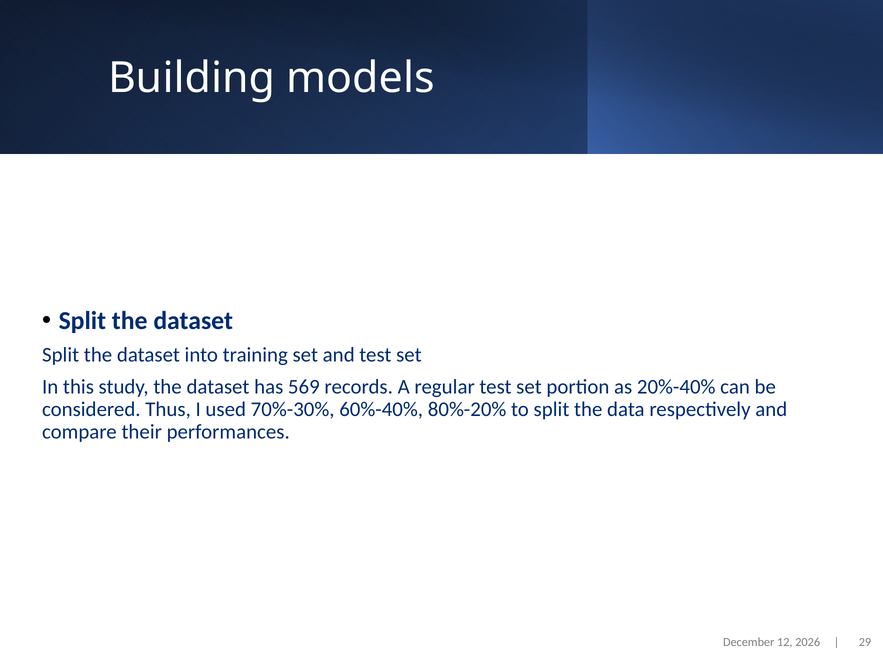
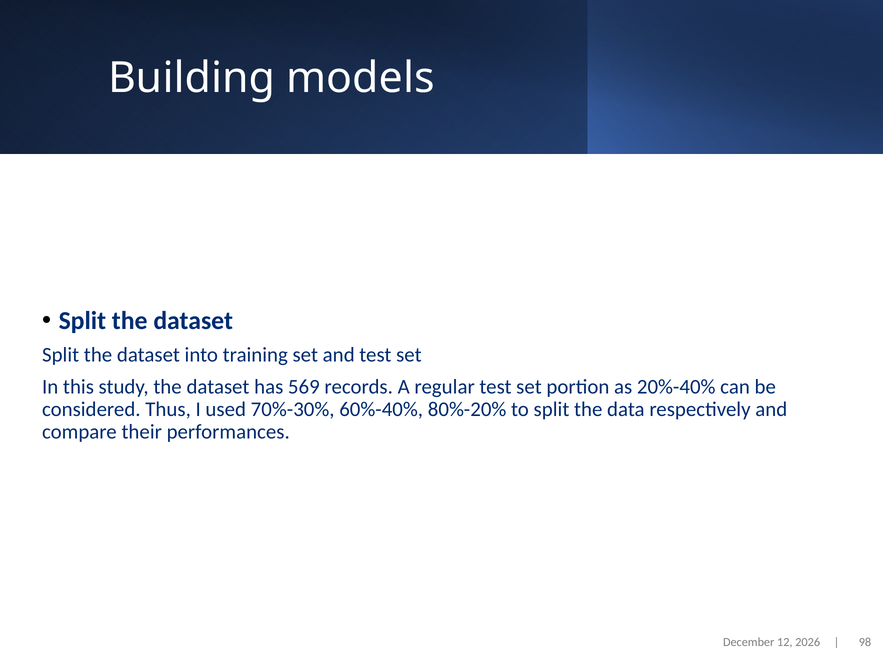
29: 29 -> 98 (865, 642)
